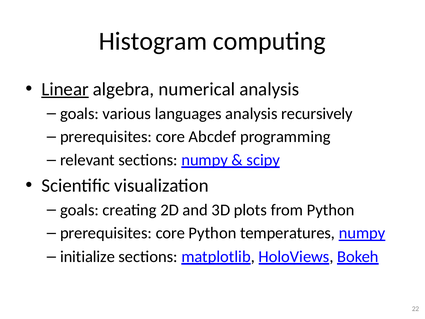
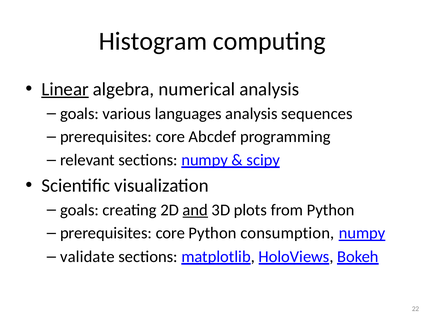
recursively: recursively -> sequences (317, 114)
and underline: none -> present (195, 210)
temperatures: temperatures -> consumption (287, 233)
initialize: initialize -> validate (87, 257)
